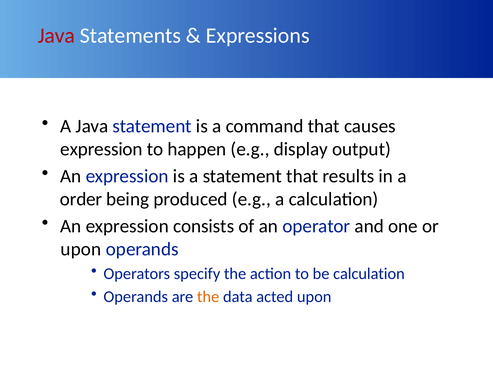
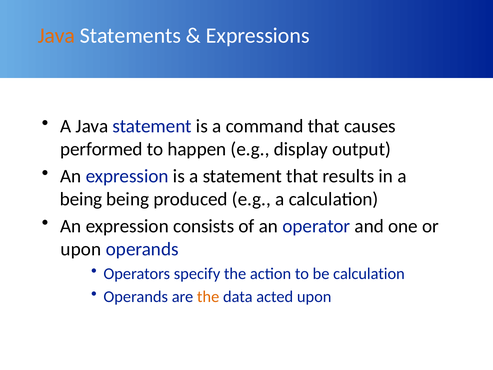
Java colour: red -> orange (56, 36)
expression: expression -> performed (101, 149)
order: order -> being (81, 199)
